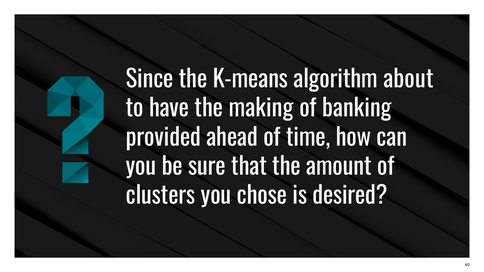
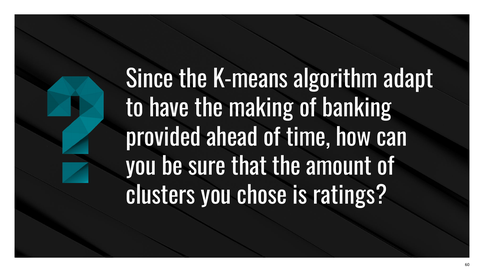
about: about -> adapt (408, 80)
desired: desired -> ratings (350, 196)
